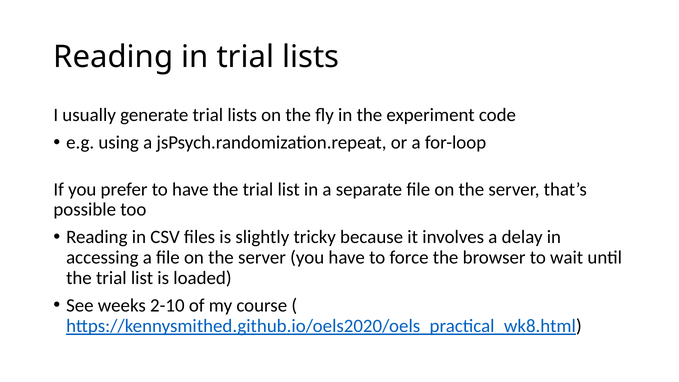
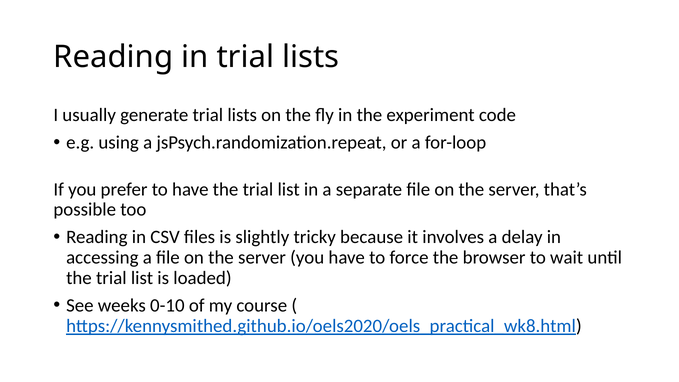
2-10: 2-10 -> 0-10 (167, 305)
